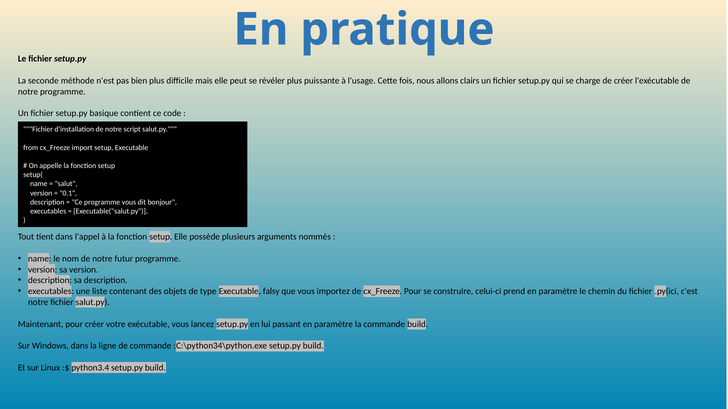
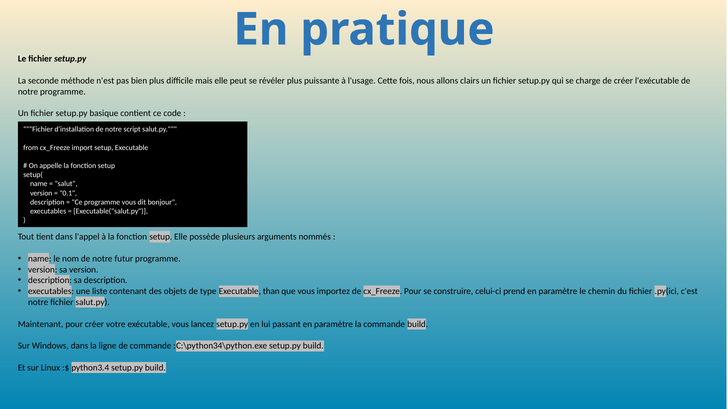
falsy: falsy -> than (271, 292)
